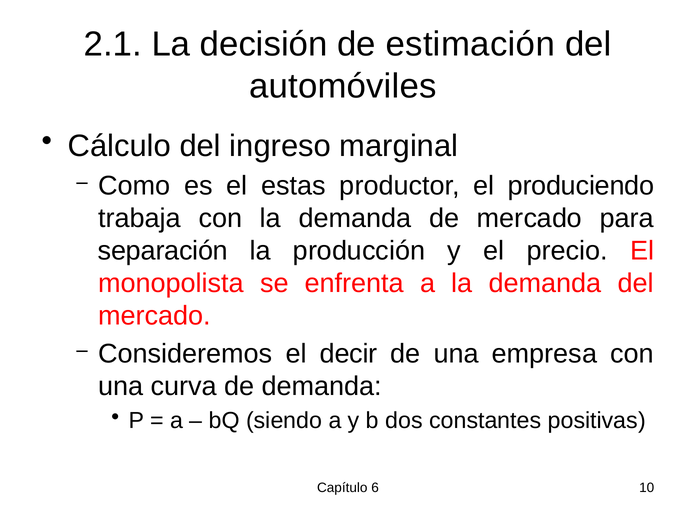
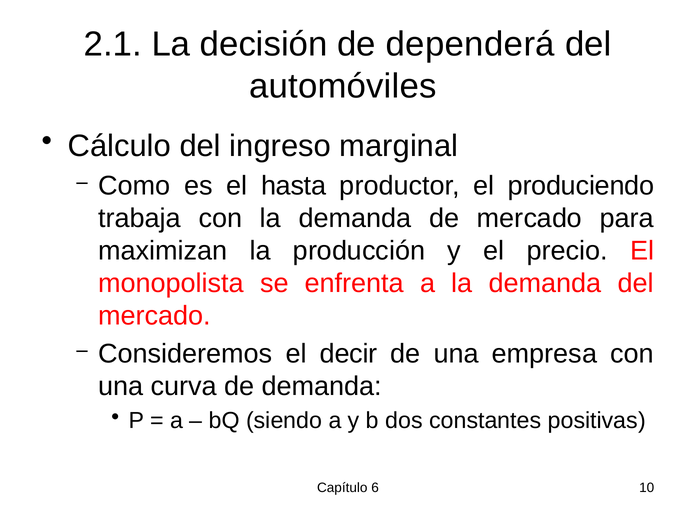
estimación: estimación -> dependerá (470, 44)
estas: estas -> hasta (294, 186)
separación: separación -> maximizan (163, 251)
